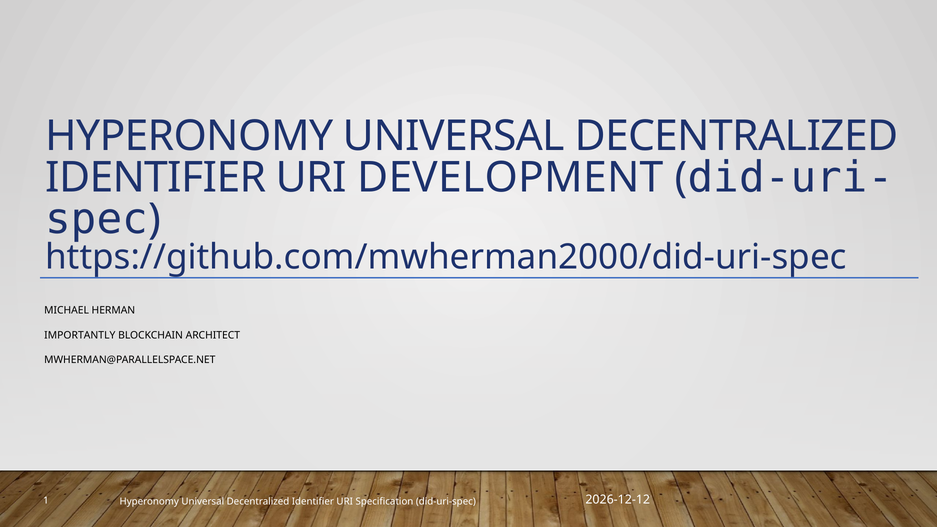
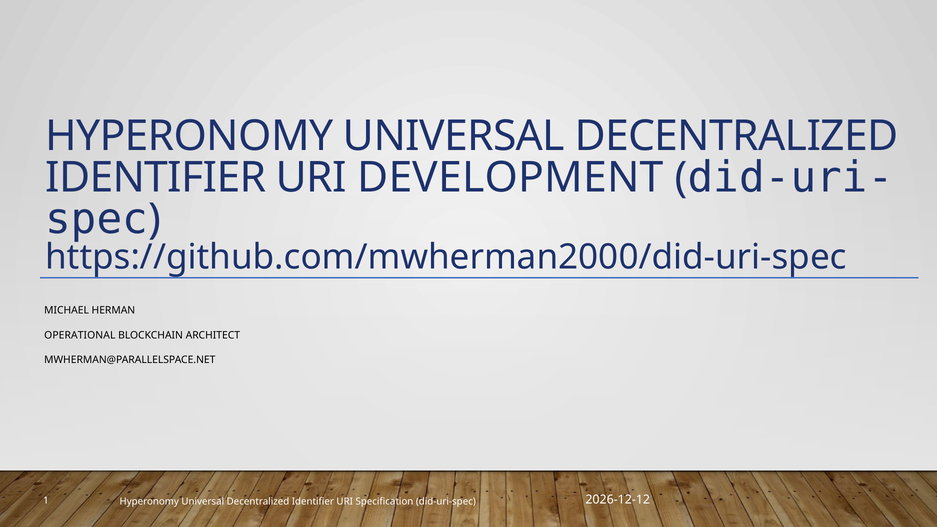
IMPORTANTLY: IMPORTANTLY -> OPERATIONAL (80, 335)
